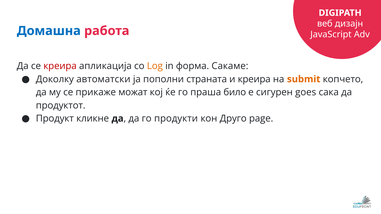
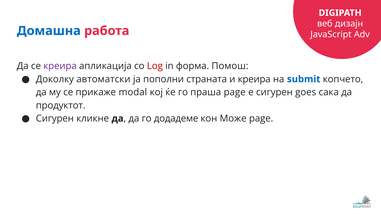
креира colour: red -> purple (60, 66)
Log colour: orange -> red (155, 66)
Сакаме: Сакаме -> Помош (230, 66)
submit colour: orange -> blue (304, 79)
можат: можат -> modal (133, 92)
праша било: било -> page (235, 92)
Продукт: Продукт -> Сигурен (55, 119)
продукти: продукти -> додадеме (176, 119)
Друго: Друго -> Може (233, 119)
